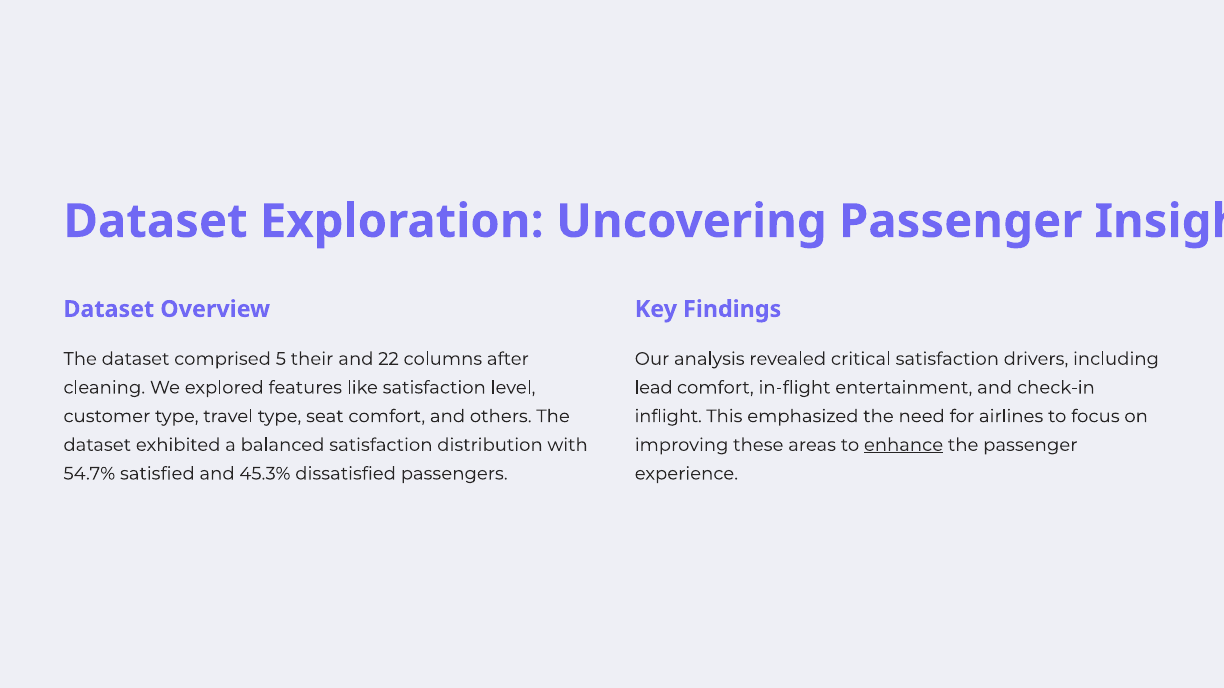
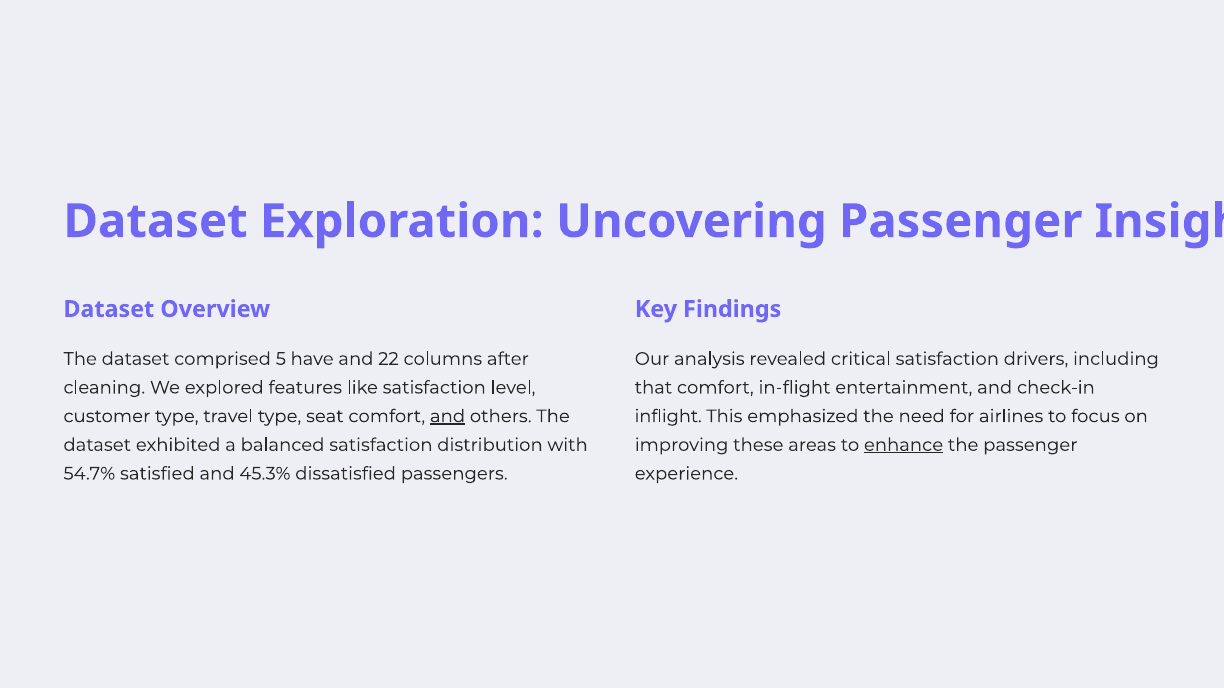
their: their -> have (312, 359)
lead: lead -> that (653, 388)
and underline: none -> present (448, 417)
